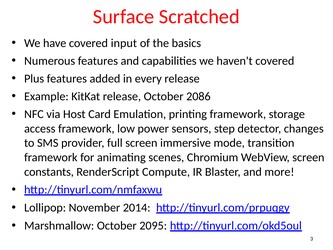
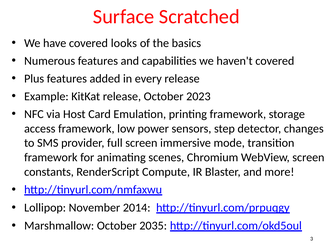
input: input -> looks (124, 43)
2086: 2086 -> 2023 (198, 96)
2095: 2095 -> 2035 (153, 226)
